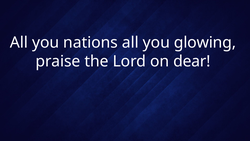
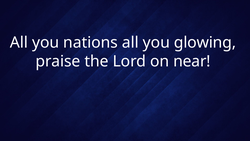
dear: dear -> near (192, 61)
